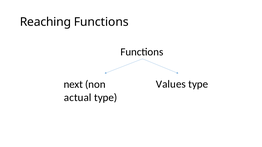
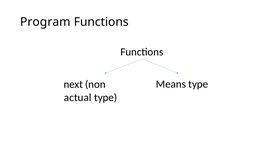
Reaching: Reaching -> Program (45, 22)
Values: Values -> Means (171, 84)
